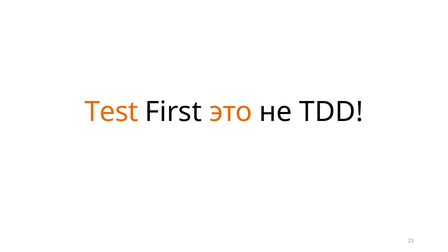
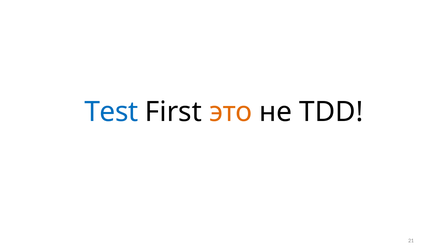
Test colour: orange -> blue (111, 112)
